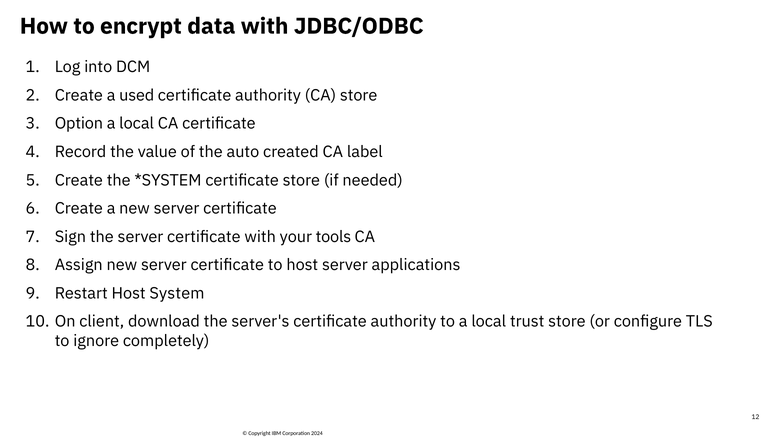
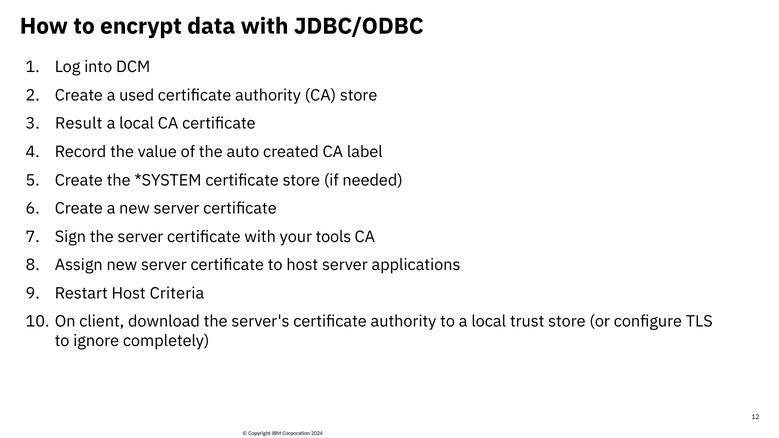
Option: Option -> Result (79, 124)
System: System -> Criteria (177, 293)
